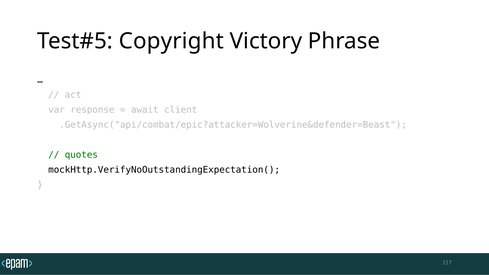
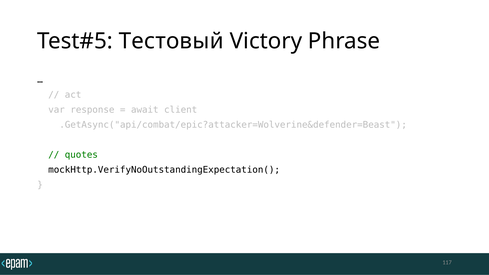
Copyright: Copyright -> Тестовый (171, 41)
